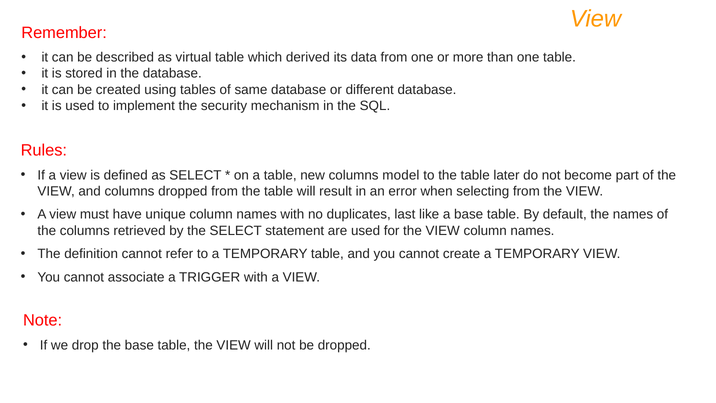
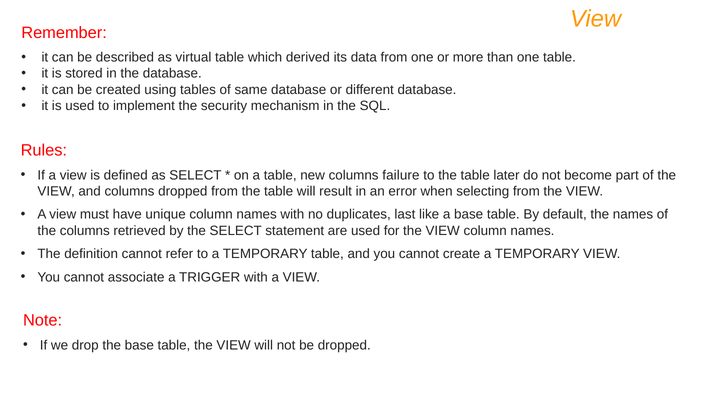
model: model -> failure (401, 175)
